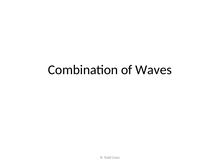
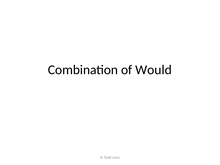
Waves: Waves -> Would (154, 70)
